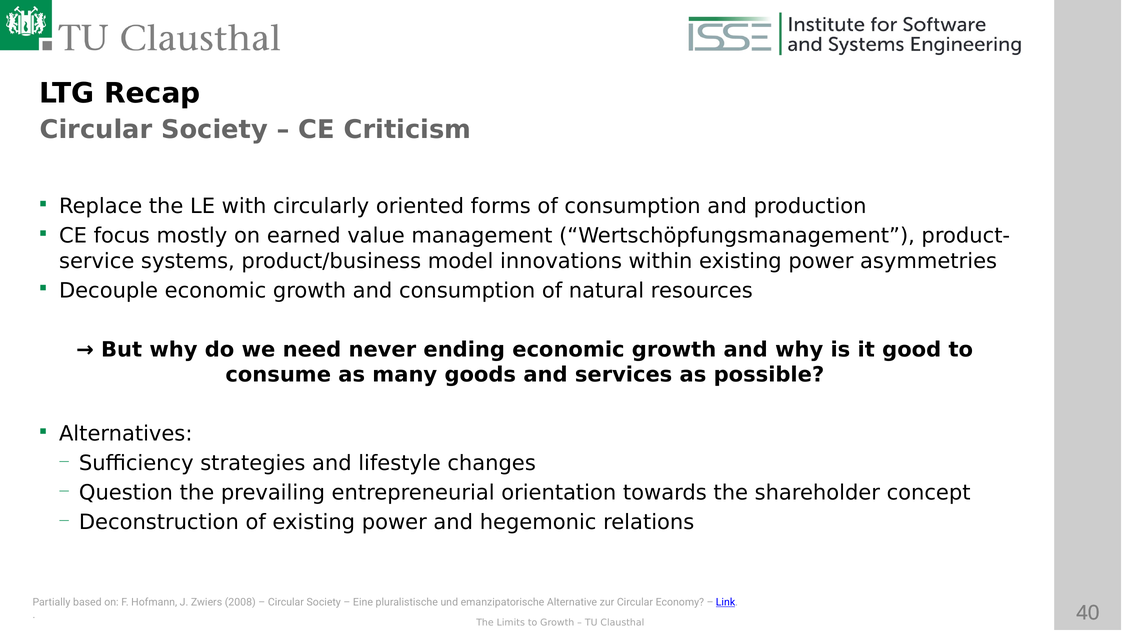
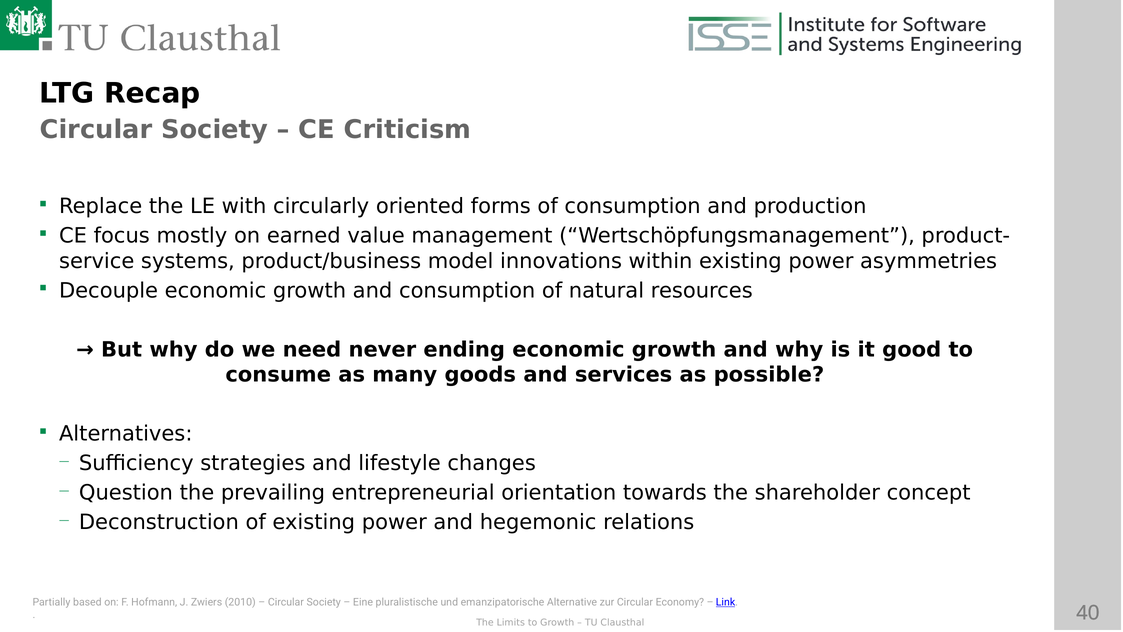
2008: 2008 -> 2010 (240, 602)
